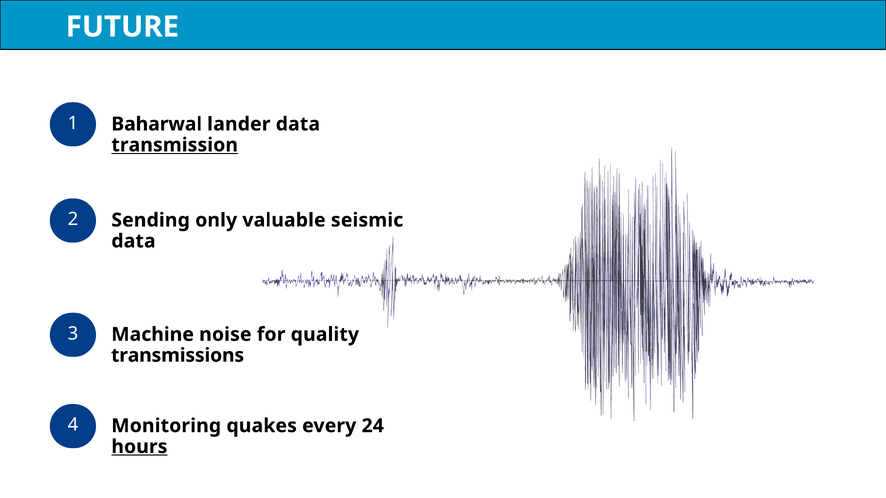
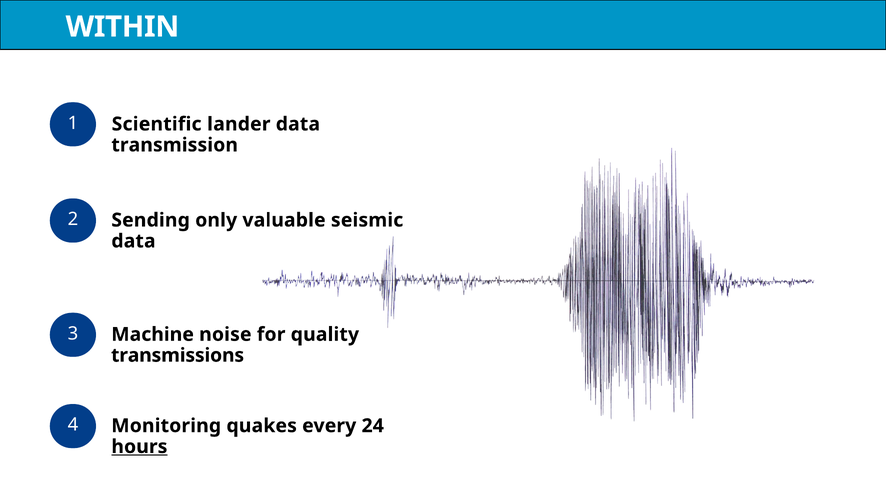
FUTURE: FUTURE -> WITHIN (122, 27)
Baharwal: Baharwal -> Scientific (157, 124)
transmission underline: present -> none (175, 145)
